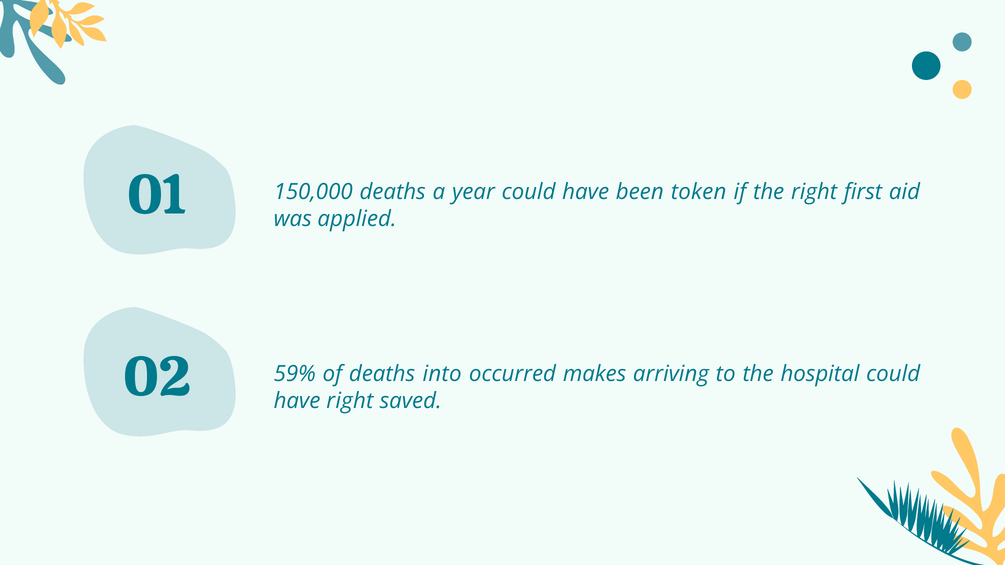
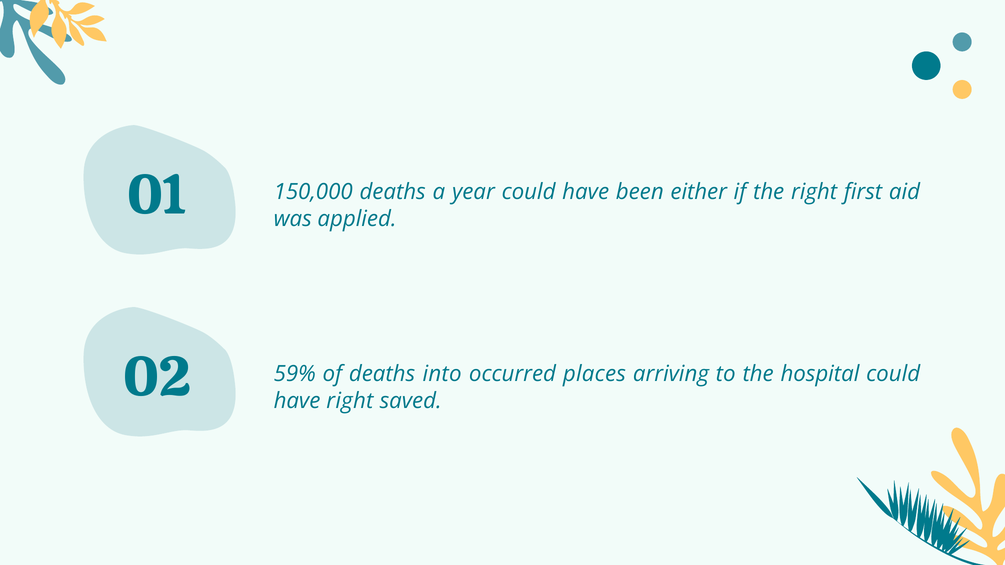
token: token -> either (699, 192)
makes: makes -> places (594, 374)
